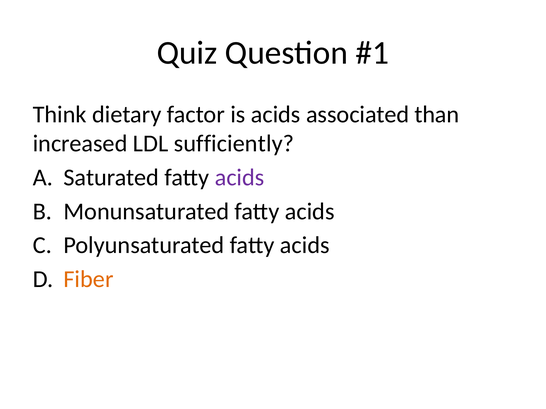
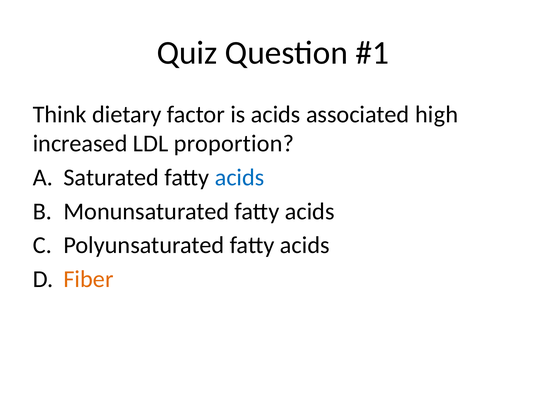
than: than -> high (437, 115)
sufficiently: sufficiently -> proportion (234, 144)
acids colour: purple -> blue (240, 178)
